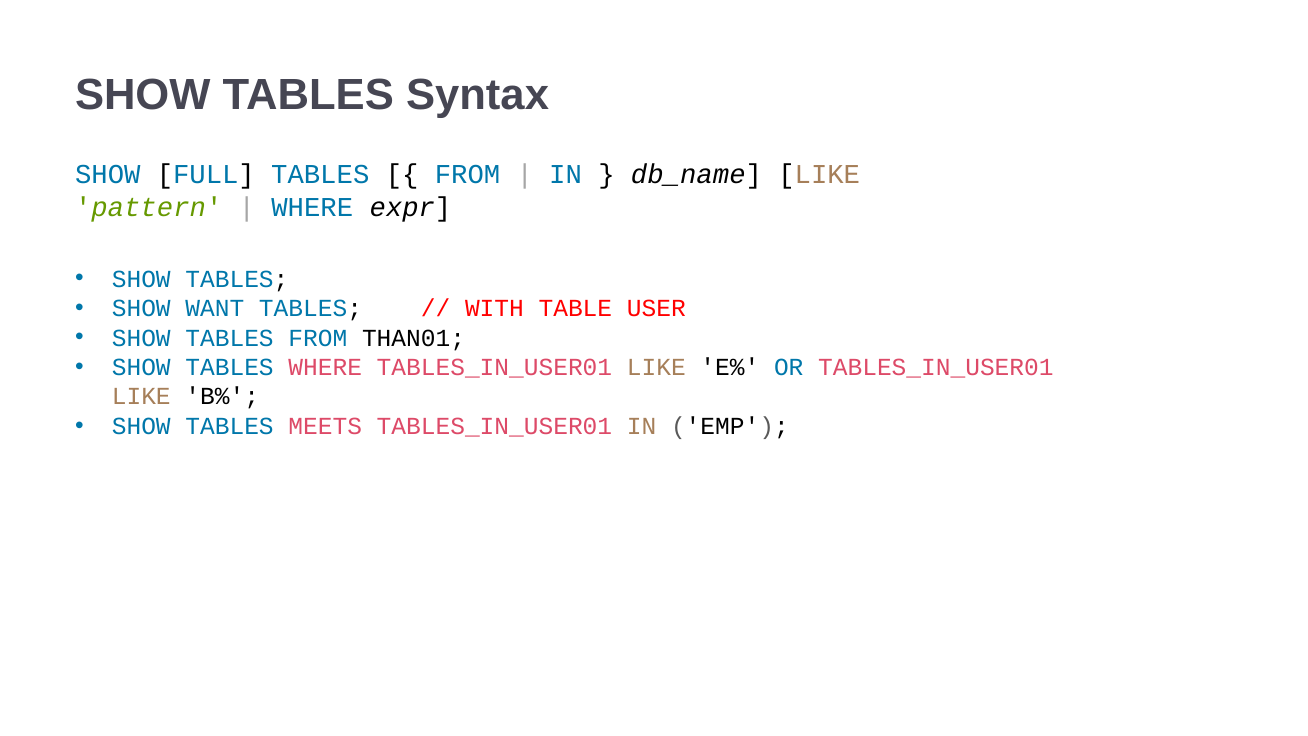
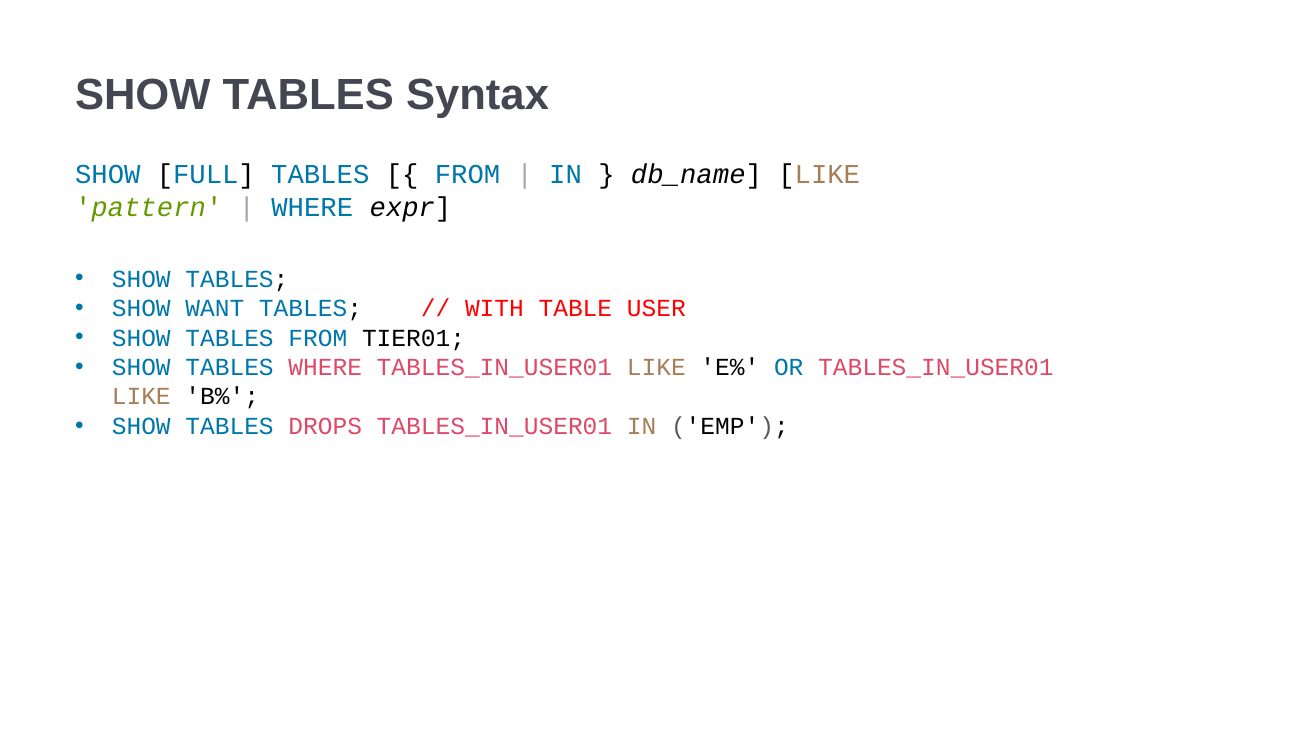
THAN01: THAN01 -> TIER01 (414, 338)
MEETS: MEETS -> DROPS (325, 426)
